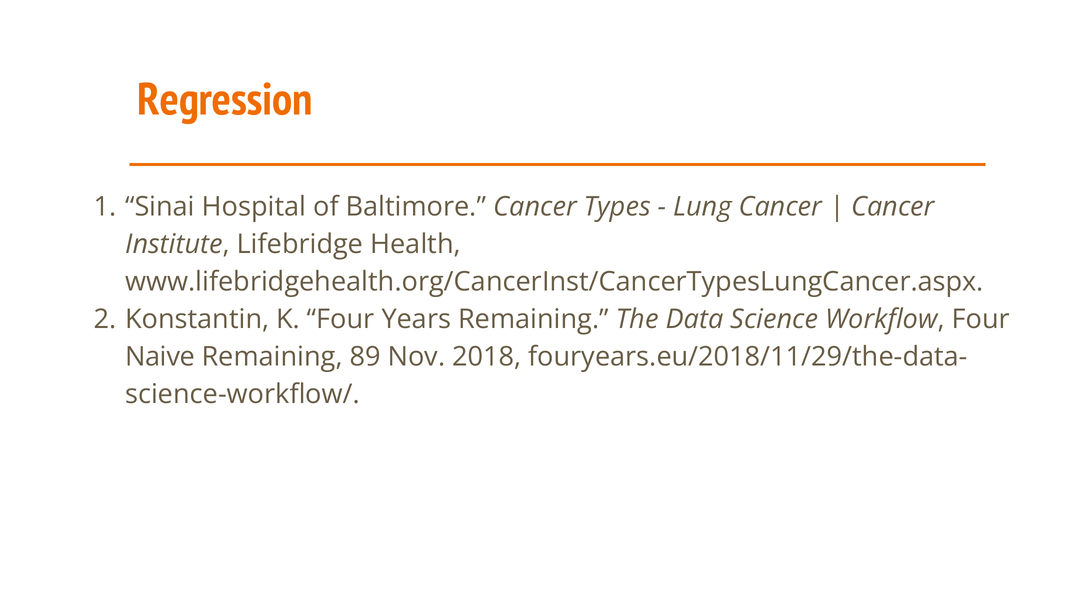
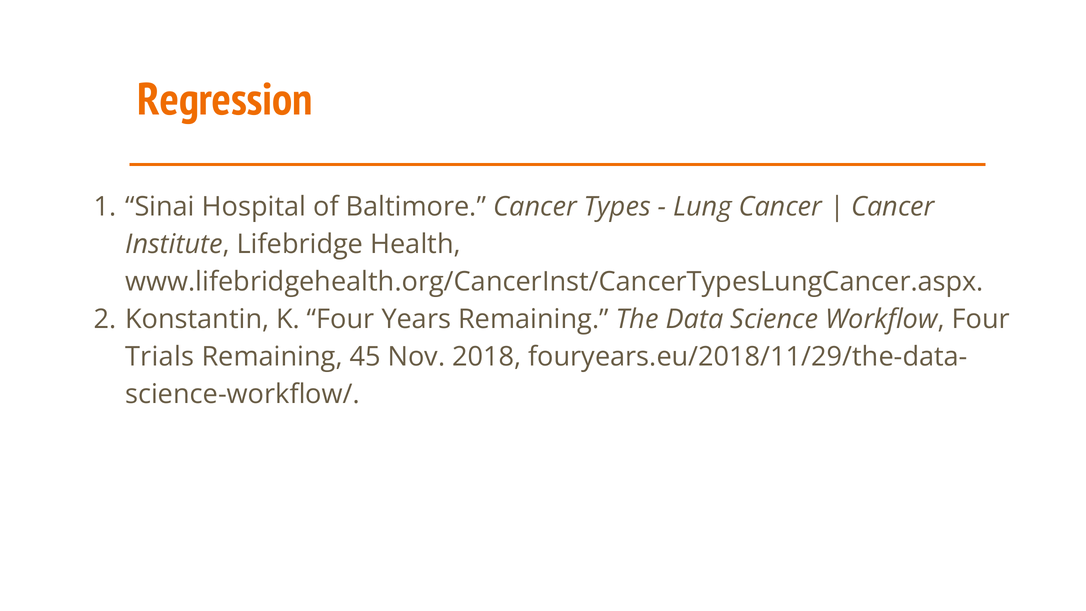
Naive: Naive -> Trials (160, 357)
89: 89 -> 45 (365, 357)
